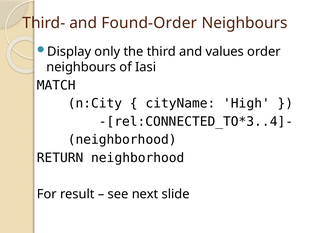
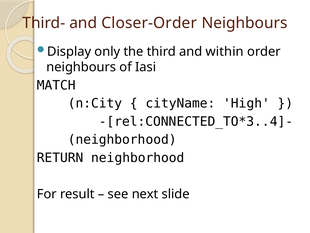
Found-Order: Found-Order -> Closer-Order (149, 23)
values: values -> within (225, 52)
